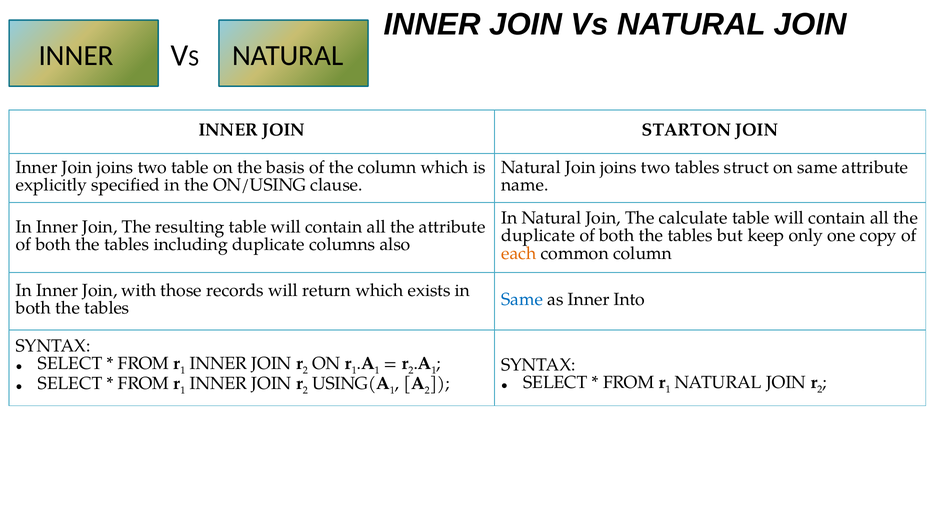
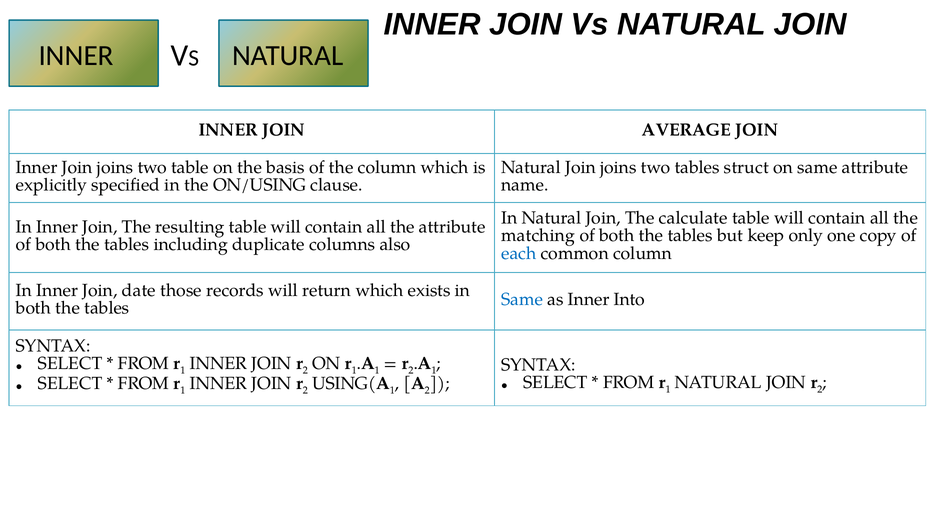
STARTON: STARTON -> AVERAGE (687, 130)
duplicate: duplicate -> matching (538, 236)
each colour: orange -> blue (519, 253)
with: with -> date (139, 291)
